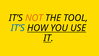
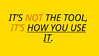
IT’S colour: blue -> orange (18, 28)
